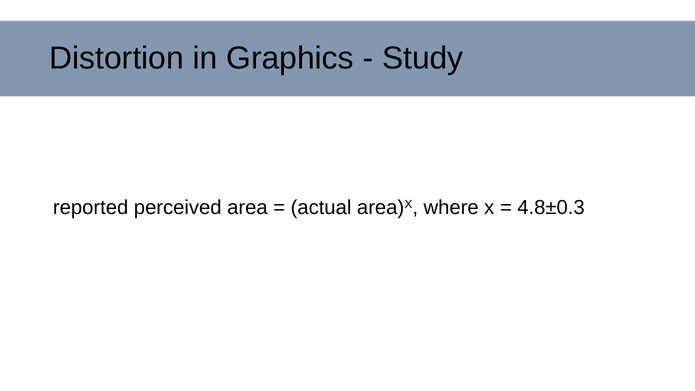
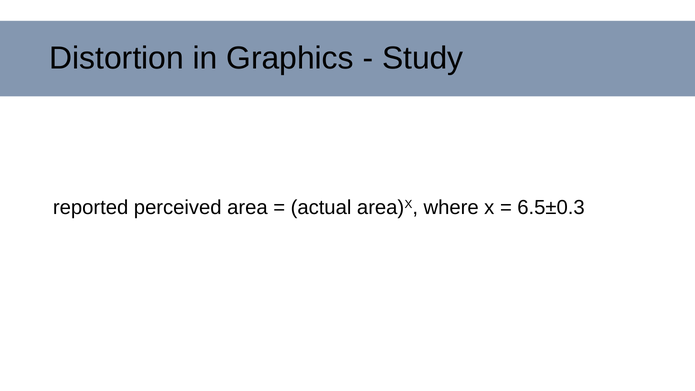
4.8±0.3: 4.8±0.3 -> 6.5±0.3 (551, 207)
